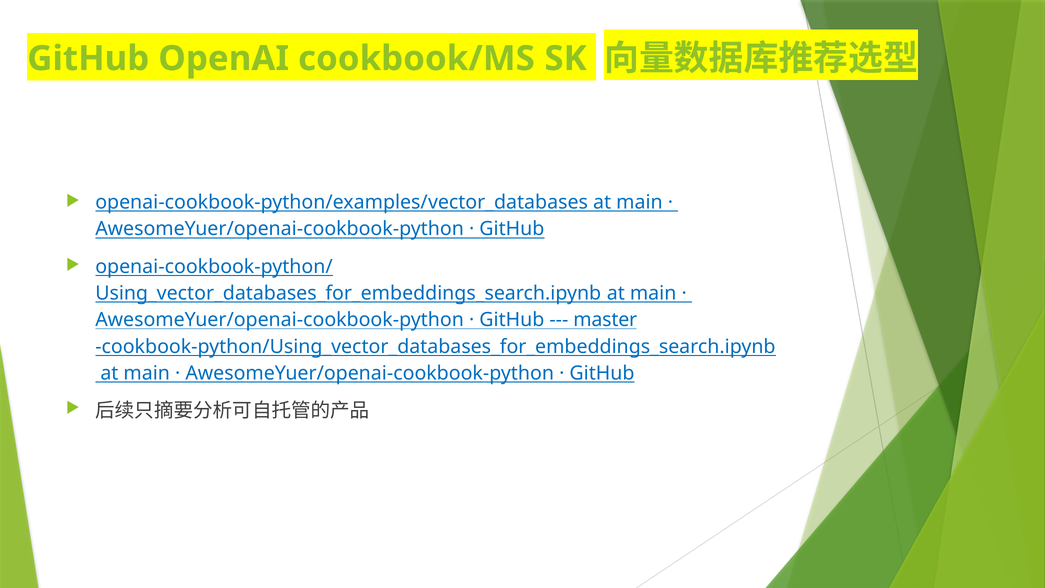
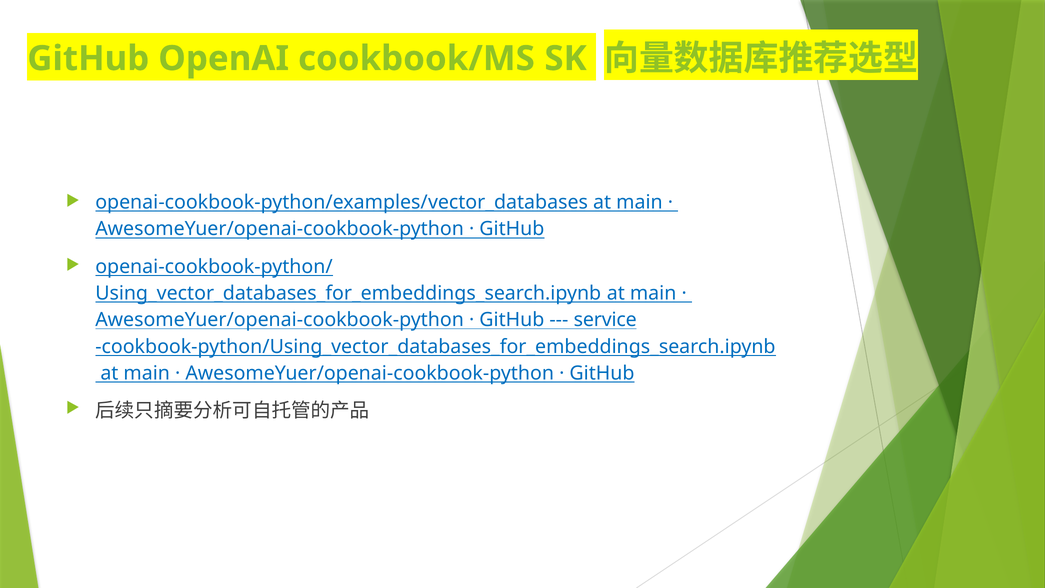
master: master -> service (605, 320)
